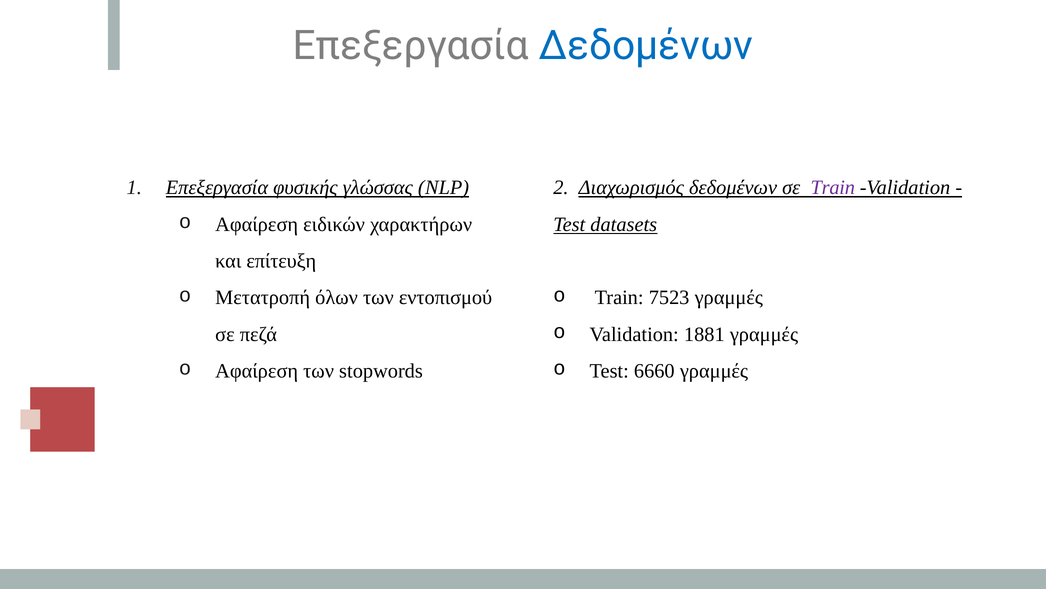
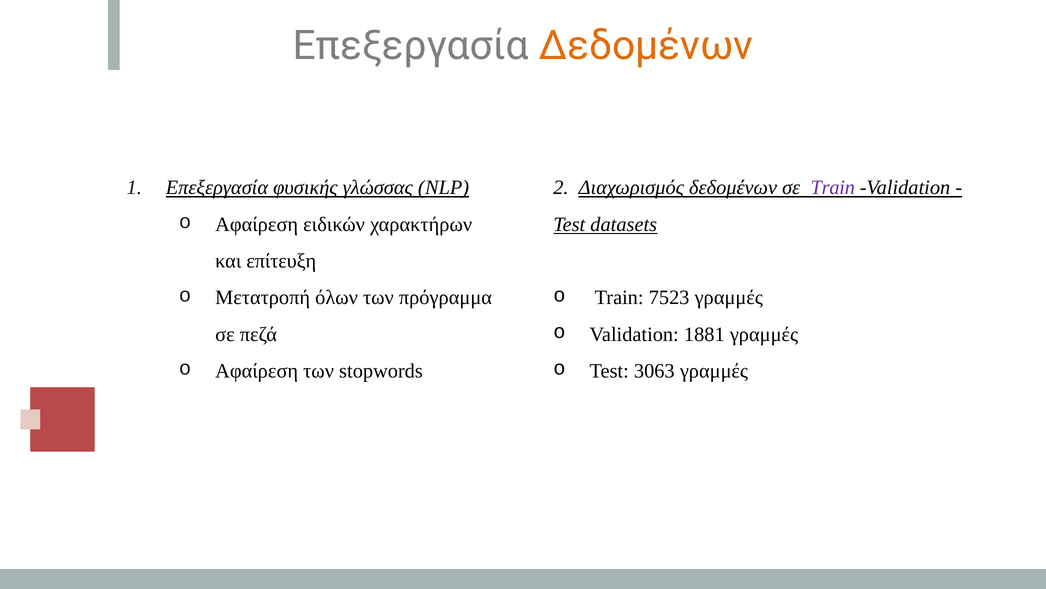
Δεδομένων colour: blue -> orange (646, 46)
εντοπισμού: εντοπισμού -> πρόγραμμα (445, 297)
6660: 6660 -> 3063 (654, 371)
